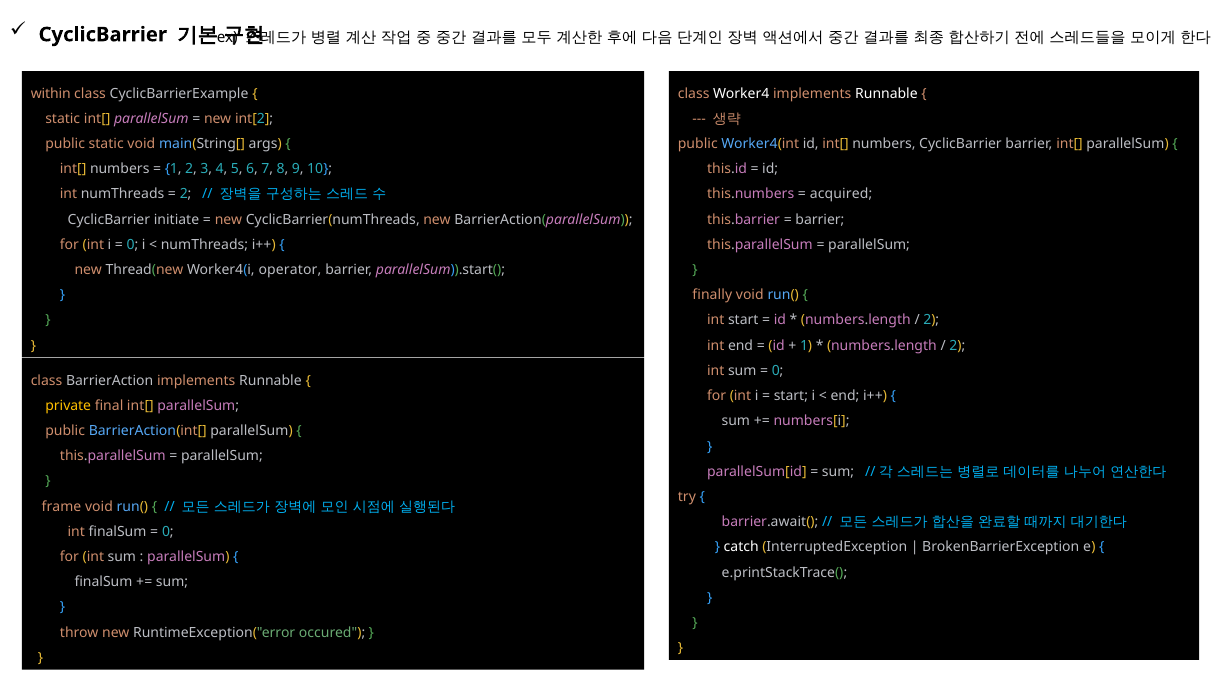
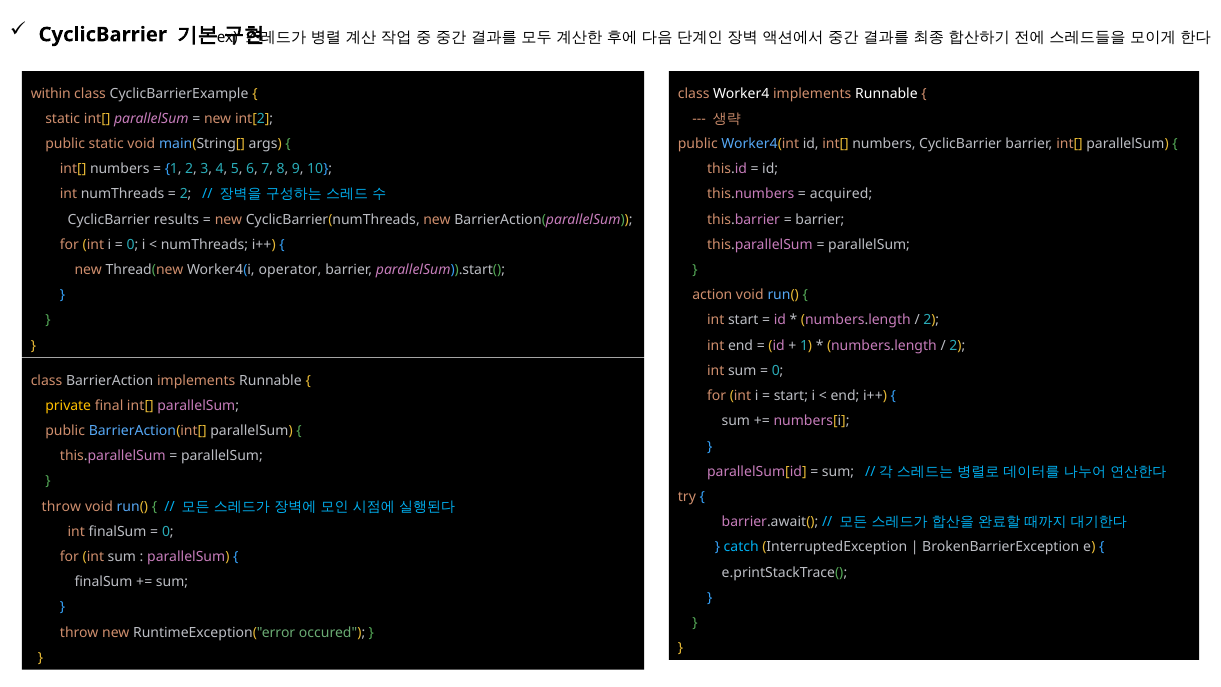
initiate: initiate -> results (176, 219)
finally: finally -> action (712, 295)
frame: frame -> throw (61, 506)
catch colour: white -> light blue (741, 547)
